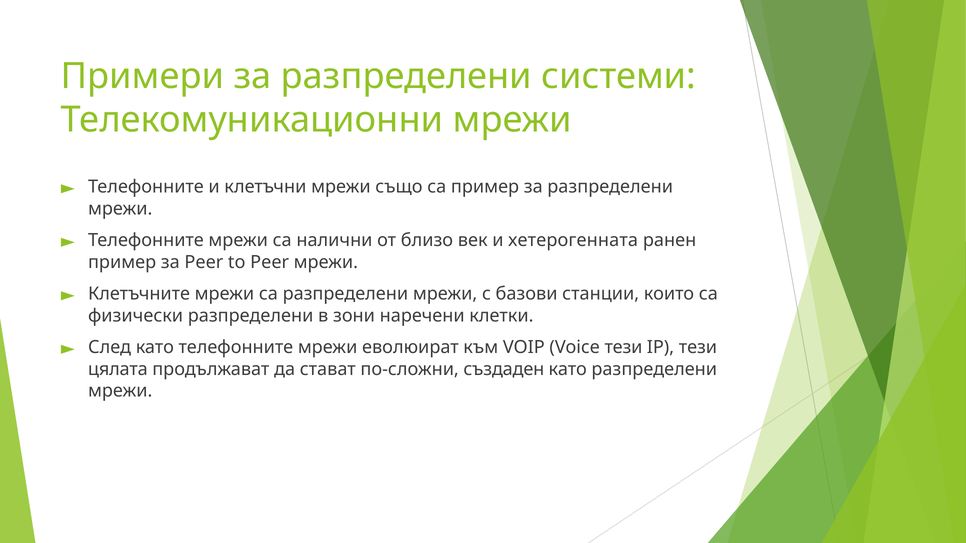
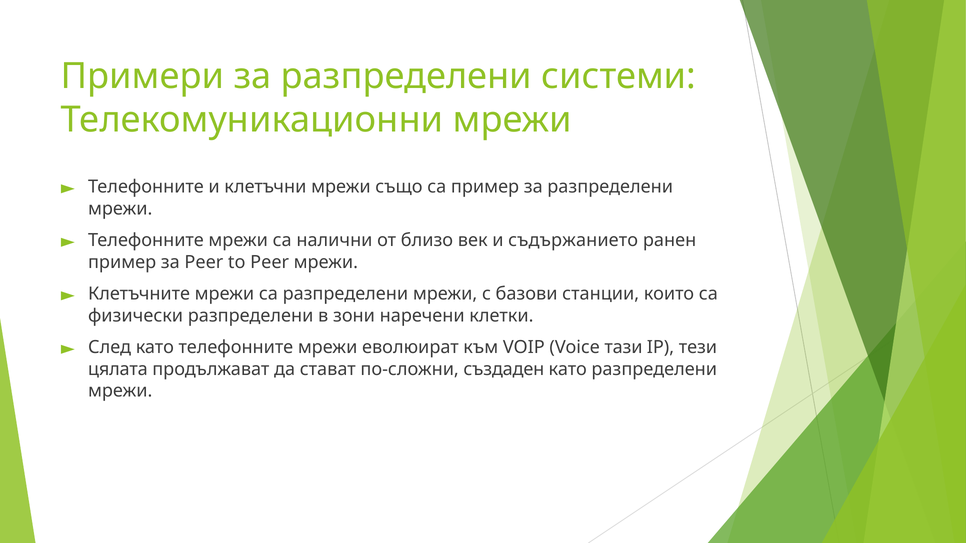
хетерогенната: хетерогенната -> съдържанието (573, 240)
Voice тези: тези -> тази (623, 348)
